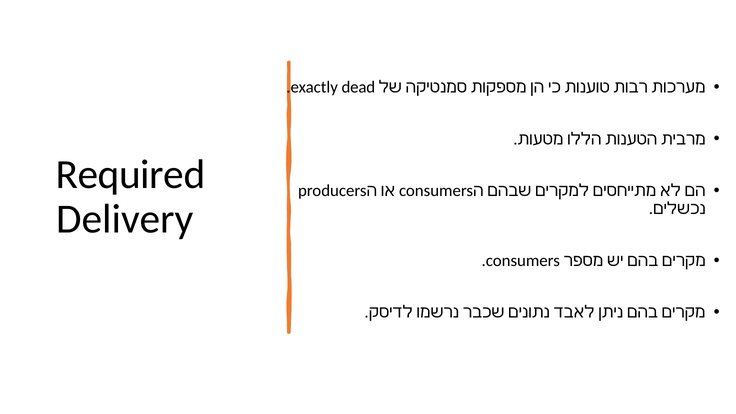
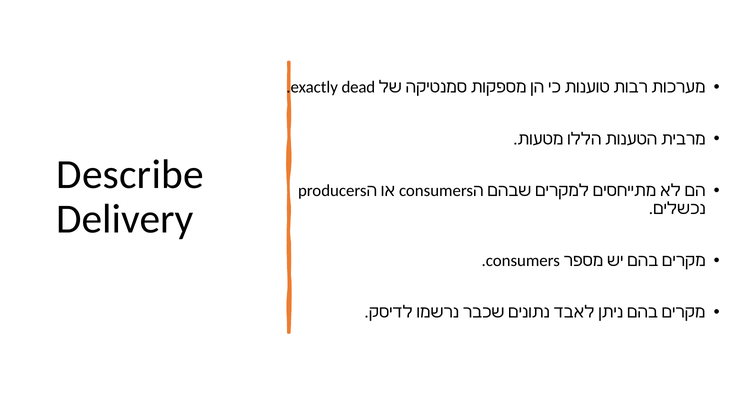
Required: Required -> Describe (130, 174)
